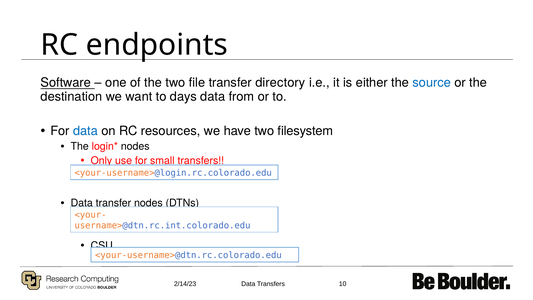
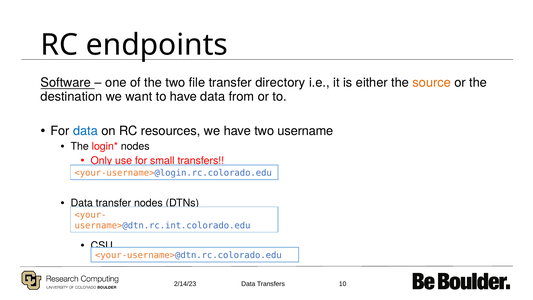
source colour: blue -> orange (432, 83)
to days: days -> have (183, 97)
filesystem: filesystem -> username (305, 131)
